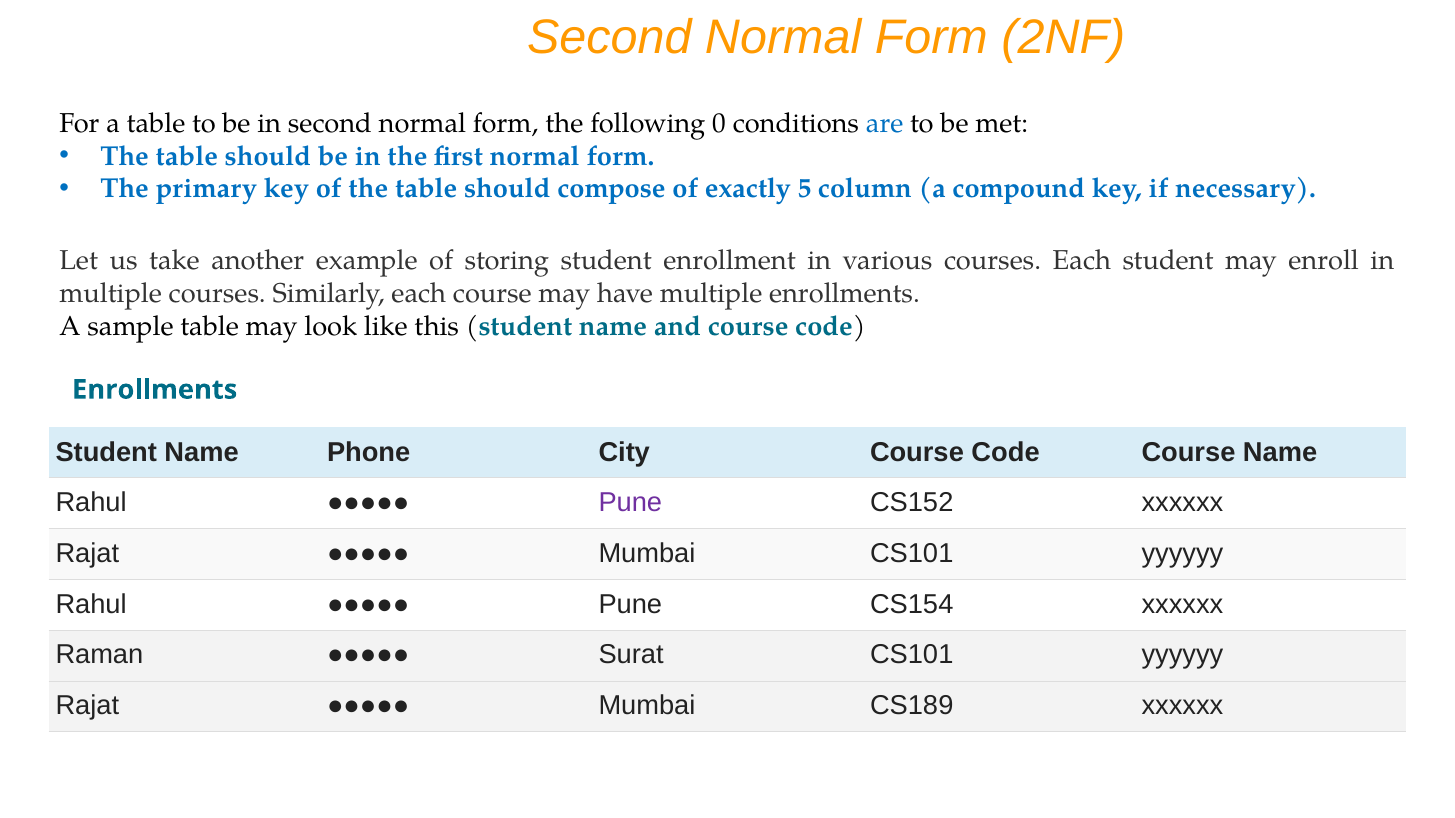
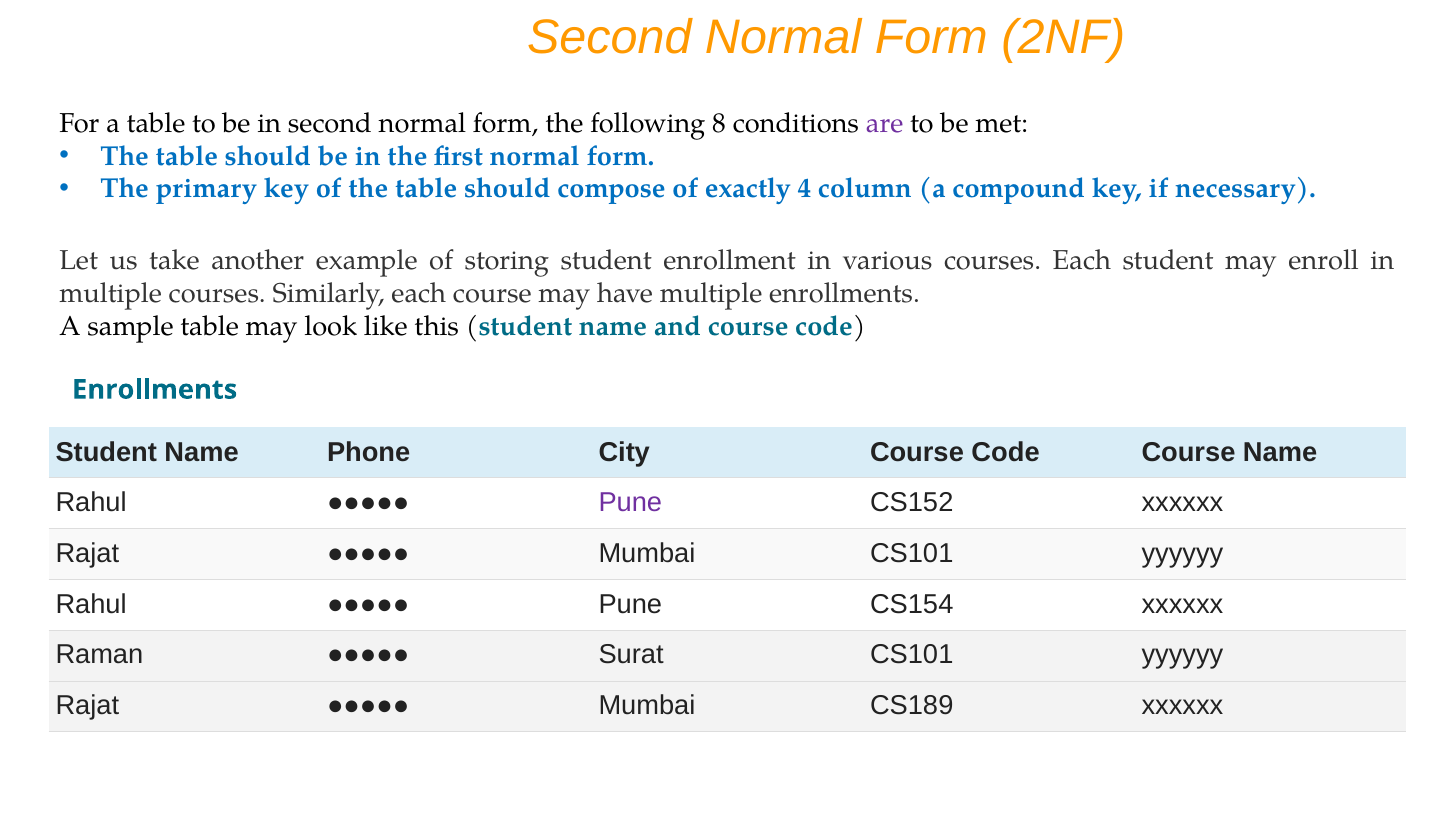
0: 0 -> 8 (719, 124)
are colour: blue -> purple (885, 124)
5: 5 -> 4 (804, 189)
